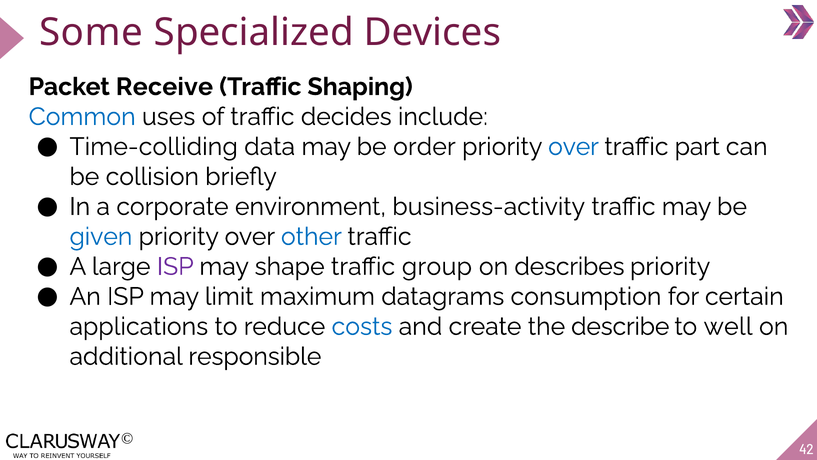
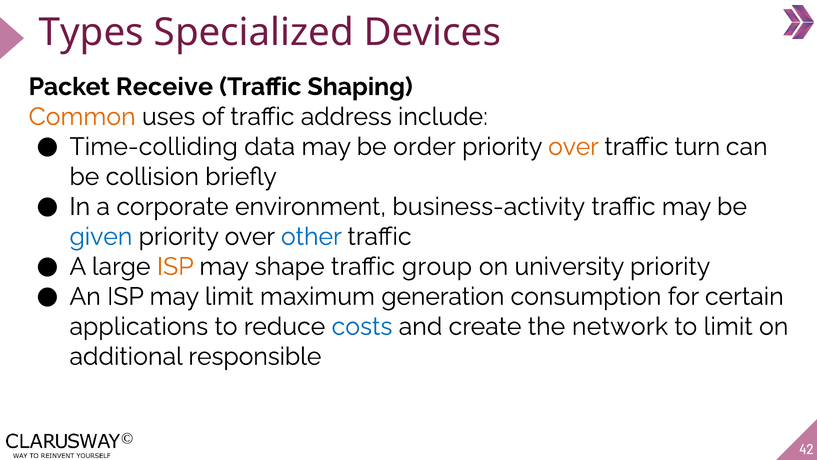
Some: Some -> Types (91, 32)
Common colour: blue -> orange (82, 117)
decides: decides -> address (346, 117)
over colour: blue -> orange (573, 147)
part: part -> turn (697, 147)
ISP colour: purple -> orange (175, 266)
describes: describes -> university (569, 266)
datagrams: datagrams -> generation (443, 296)
describe: describe -> network (620, 326)
to well: well -> limit (728, 326)
